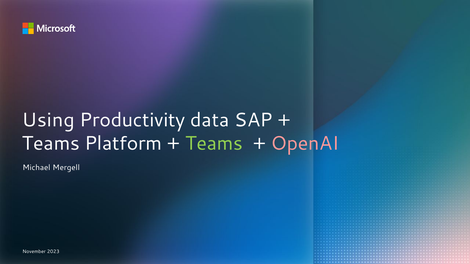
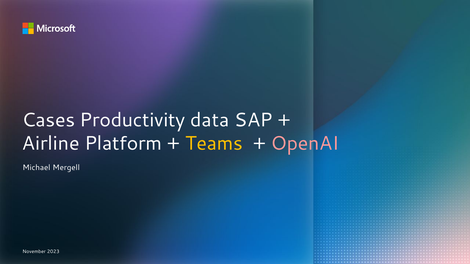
Using: Using -> Cases (48, 120)
Teams: Teams -> Airline (51, 144)
Teams colour: light green -> yellow (214, 144)
